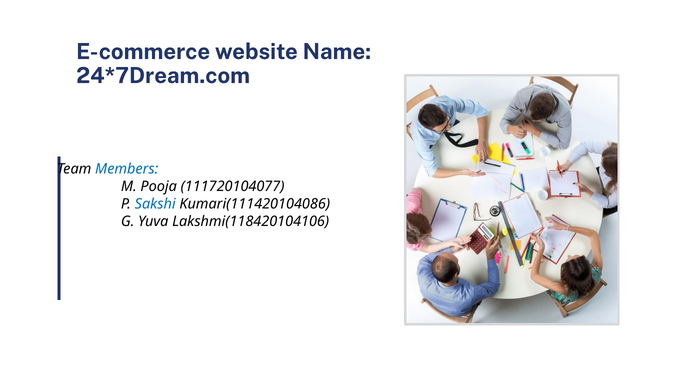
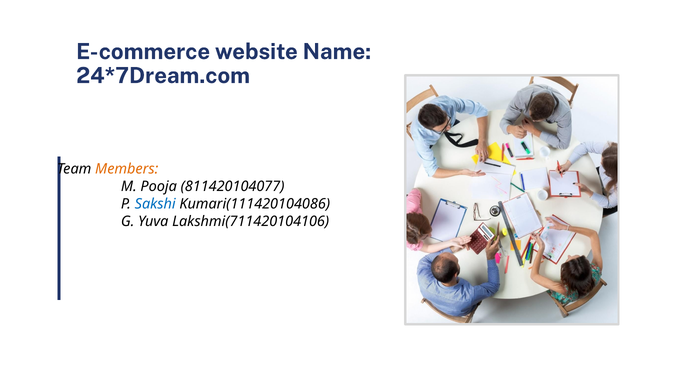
Members colour: blue -> orange (127, 169)
111720104077: 111720104077 -> 811420104077 (233, 186)
Lakshmi(118420104106: Lakshmi(118420104106 -> Lakshmi(711420104106 (251, 221)
